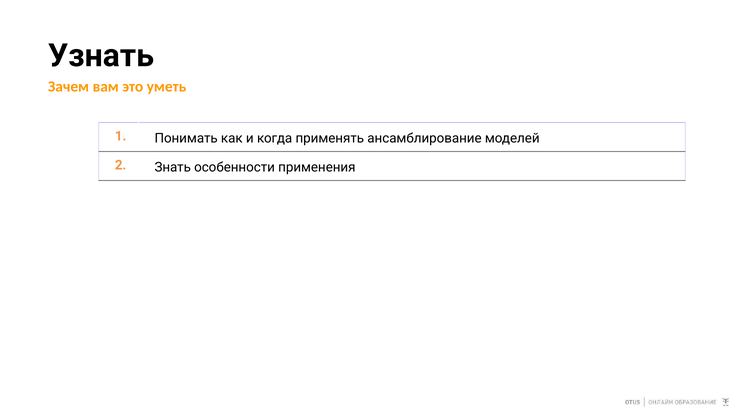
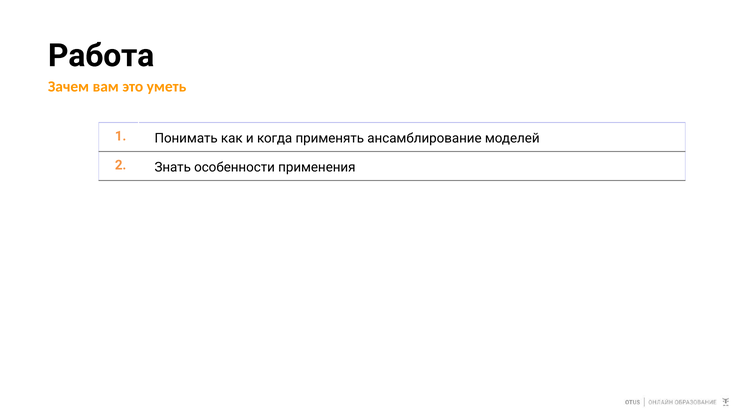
Узнать: Узнать -> Работа (101, 56)
